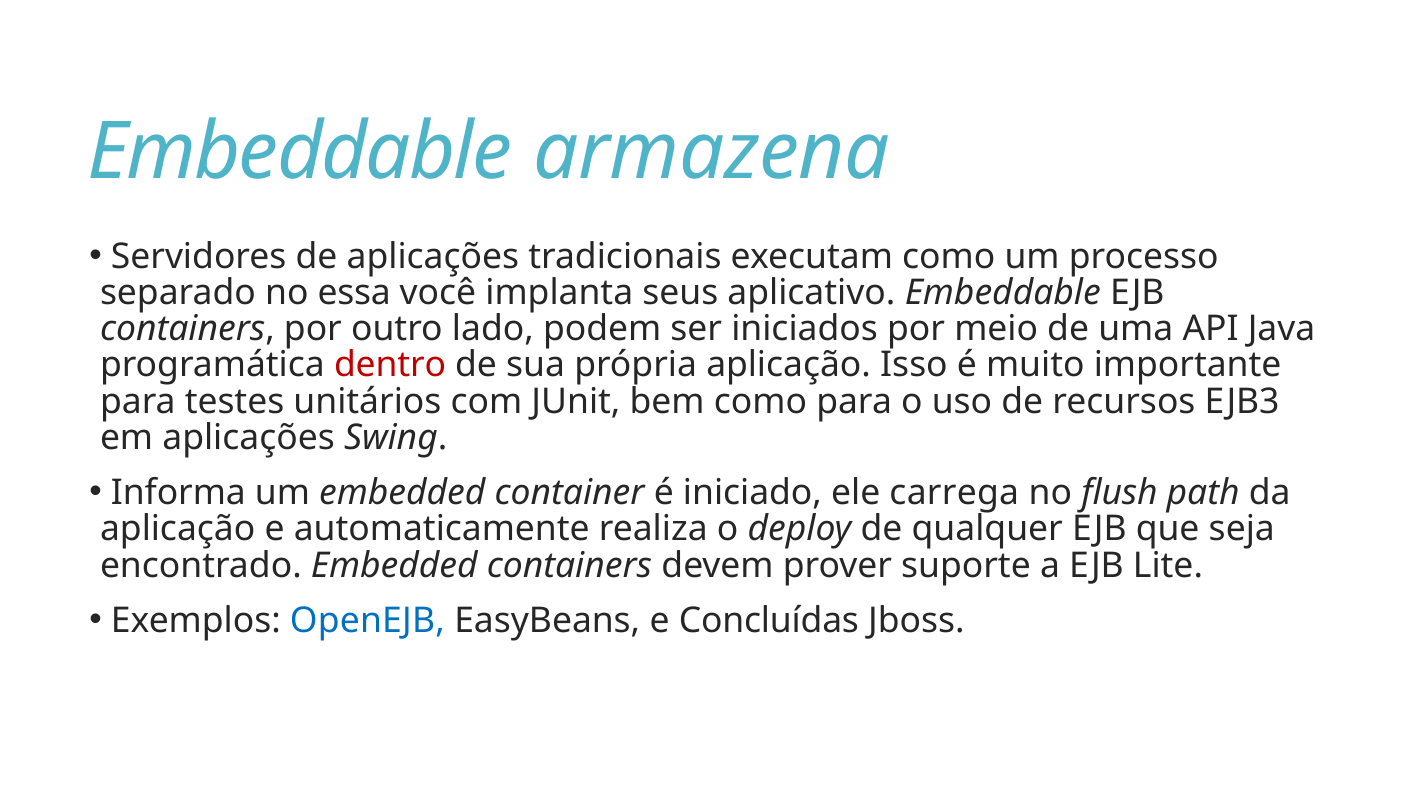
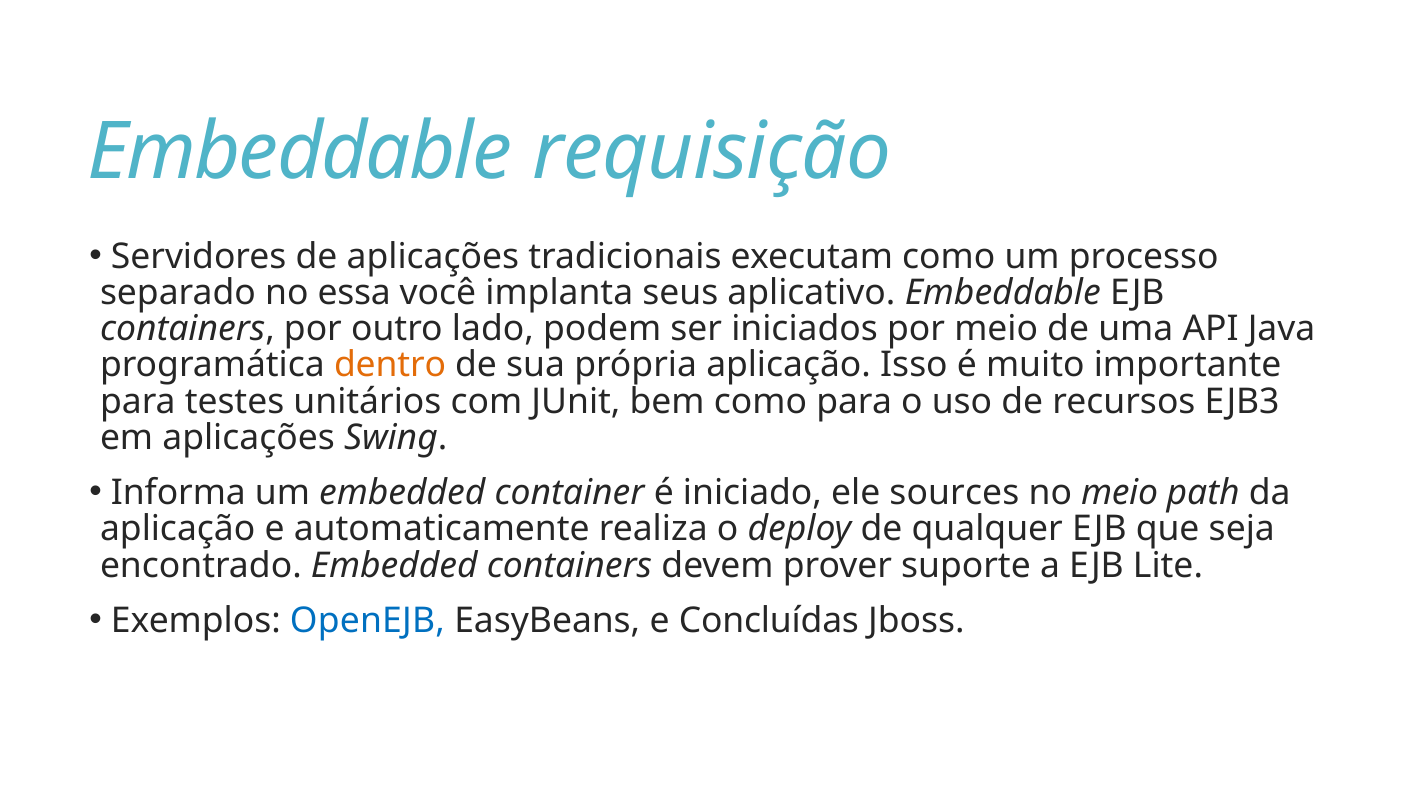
armazena: armazena -> requisição (712, 153)
dentro colour: red -> orange (390, 365)
carrega: carrega -> sources (954, 493)
no flush: flush -> meio (1120, 493)
